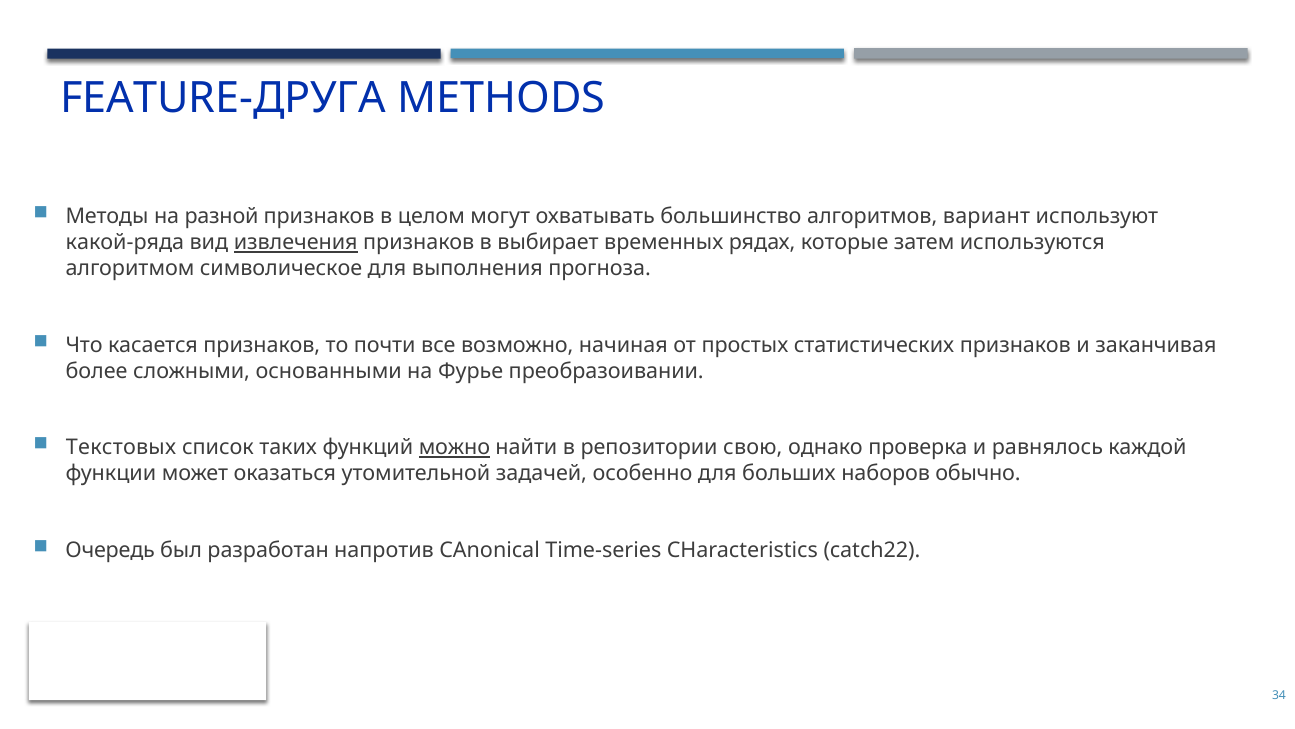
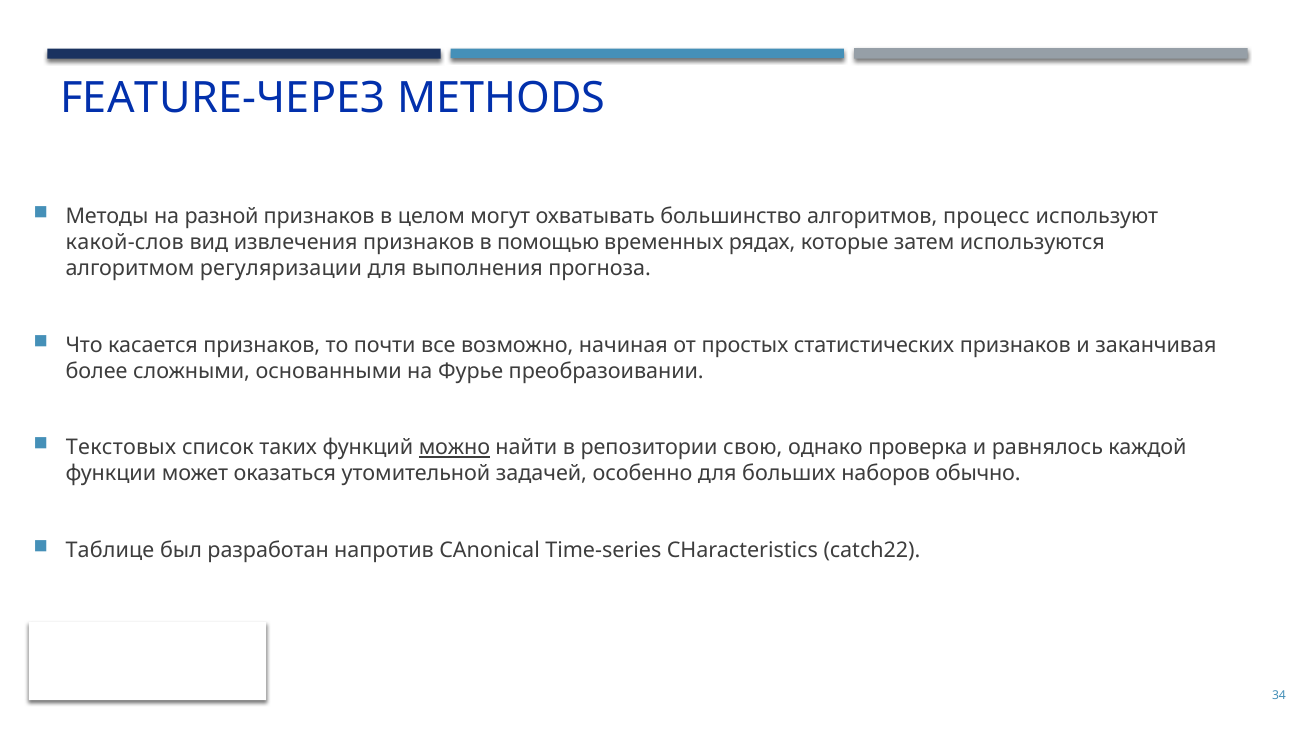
FEATURE-ДРУГА: FEATURE-ДРУГА -> FEATURE-ЧЕРЕЗ (223, 98)
вариант: вариант -> процесс (987, 216)
какой-ряда: какой-ряда -> какой-слов (125, 242)
извлечения underline: present -> none (296, 242)
выбирает: выбирает -> помощью (548, 242)
символическое: символическое -> регуляризации (281, 268)
Очередь: Очередь -> Таблице (110, 550)
